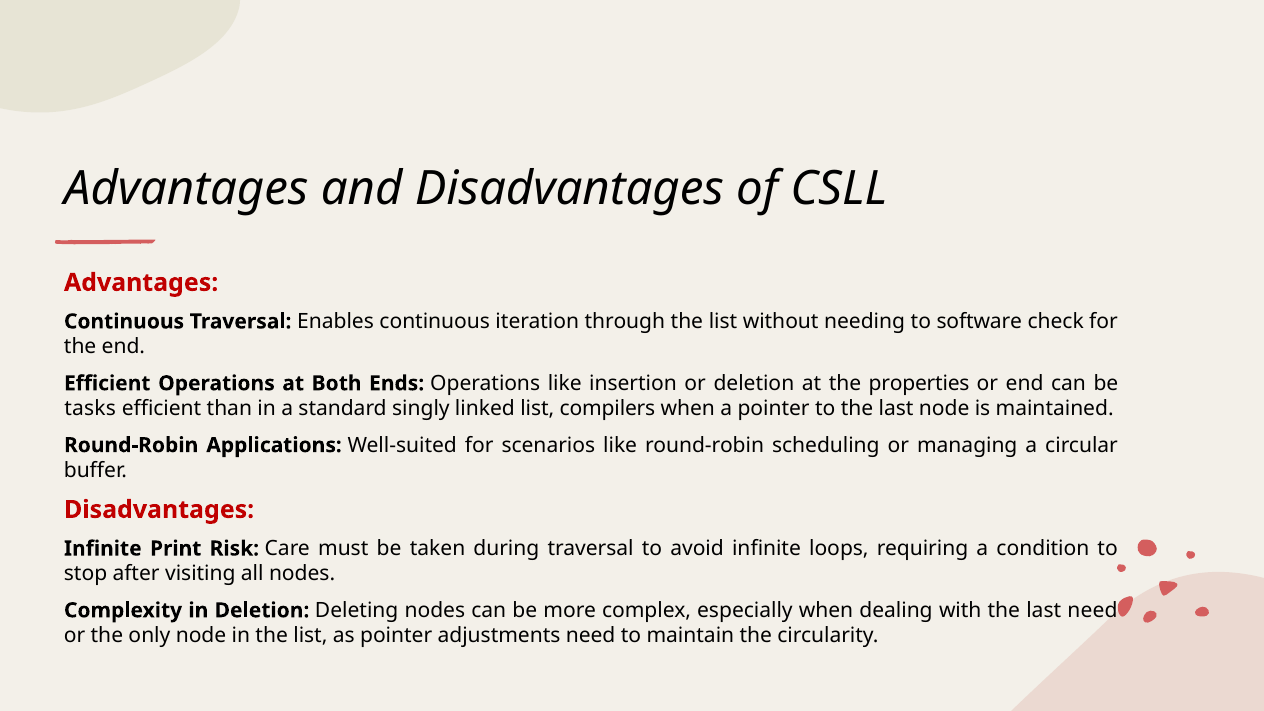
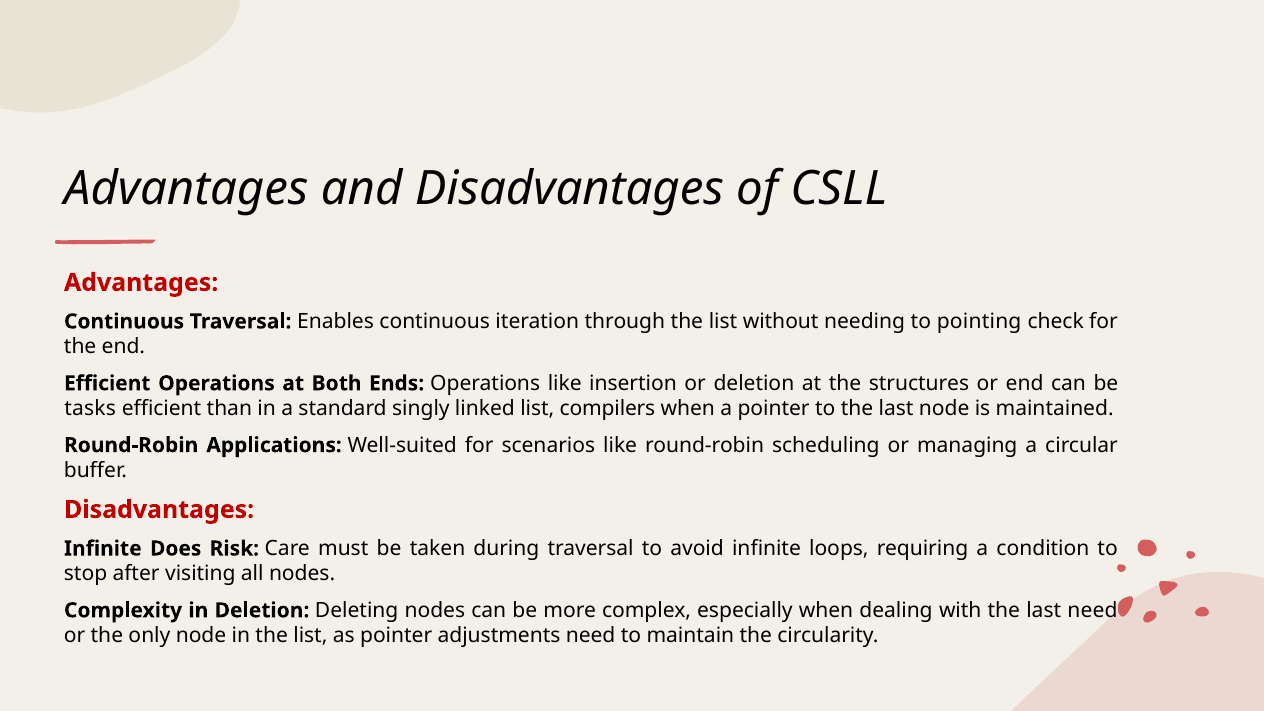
software: software -> pointing (979, 322)
properties: properties -> structures (919, 383)
Print: Print -> Does (176, 549)
